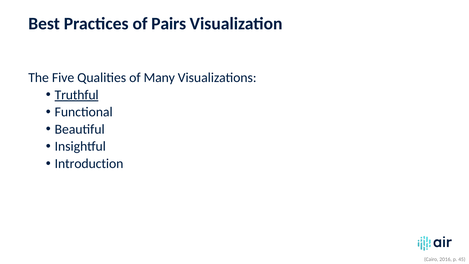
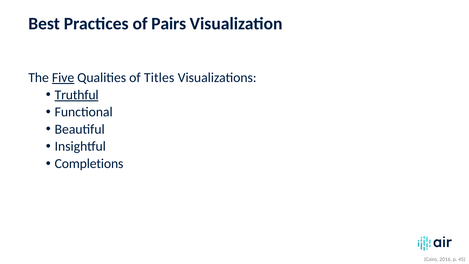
Five underline: none -> present (63, 78)
Many: Many -> Titles (159, 78)
Introduction: Introduction -> Completions (89, 164)
